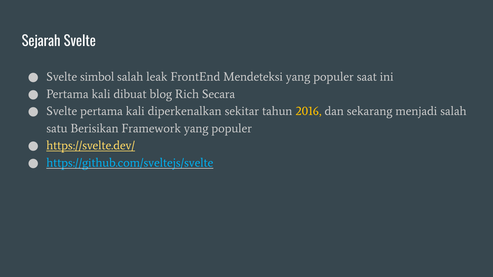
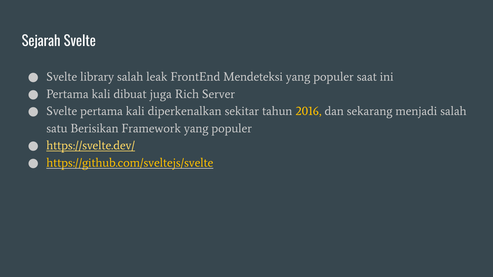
simbol: simbol -> library (97, 77)
blog: blog -> juga (161, 94)
Secara: Secara -> Server (219, 94)
https://github.com/sveltejs/svelte colour: light blue -> yellow (130, 163)
